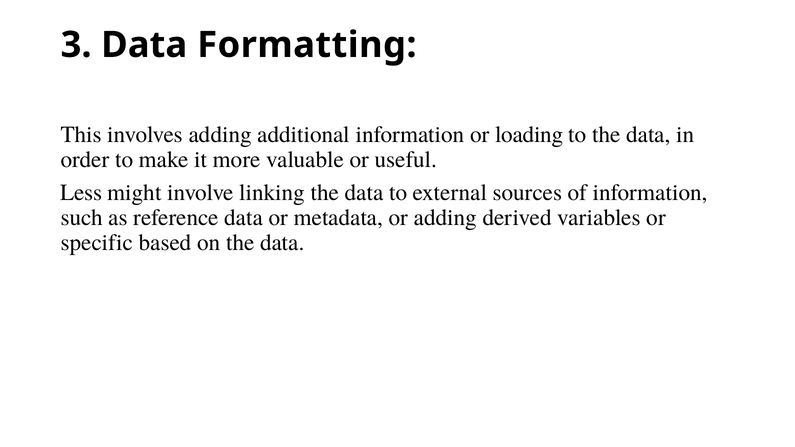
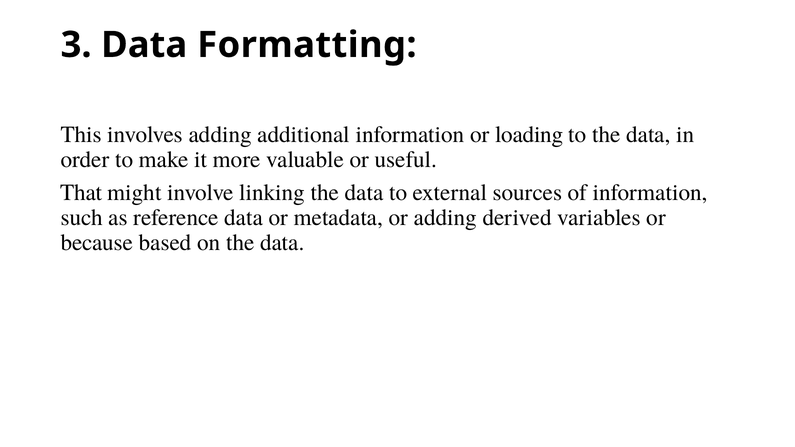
Less: Less -> That (81, 193)
specific: specific -> because (97, 243)
